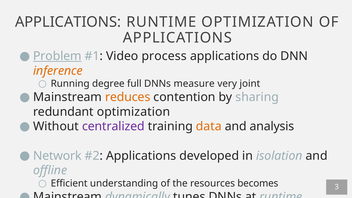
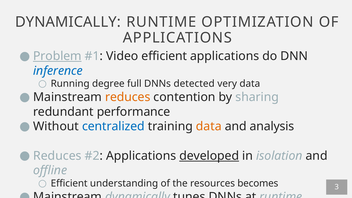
APPLICATIONS: APPLICATIONS -> DYNAMICALLY (68, 22)
Video process: process -> efficient (164, 56)
inference colour: orange -> blue (58, 71)
measure: measure -> detected (194, 84)
very joint: joint -> data (250, 84)
redundant optimization: optimization -> performance (134, 112)
centralized colour: purple -> blue (113, 126)
Network: Network -> Reduces (57, 156)
developed underline: none -> present (209, 156)
